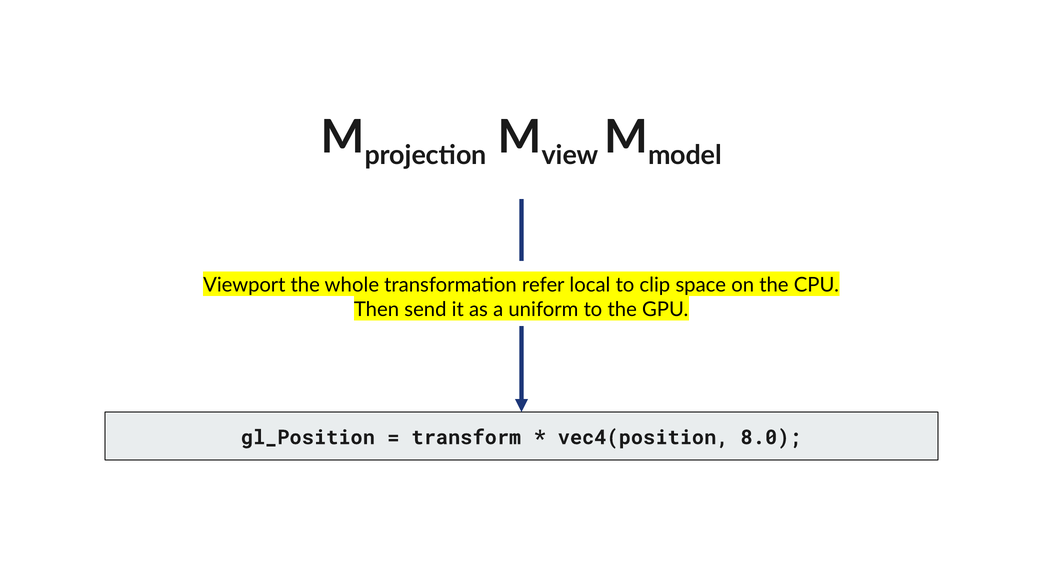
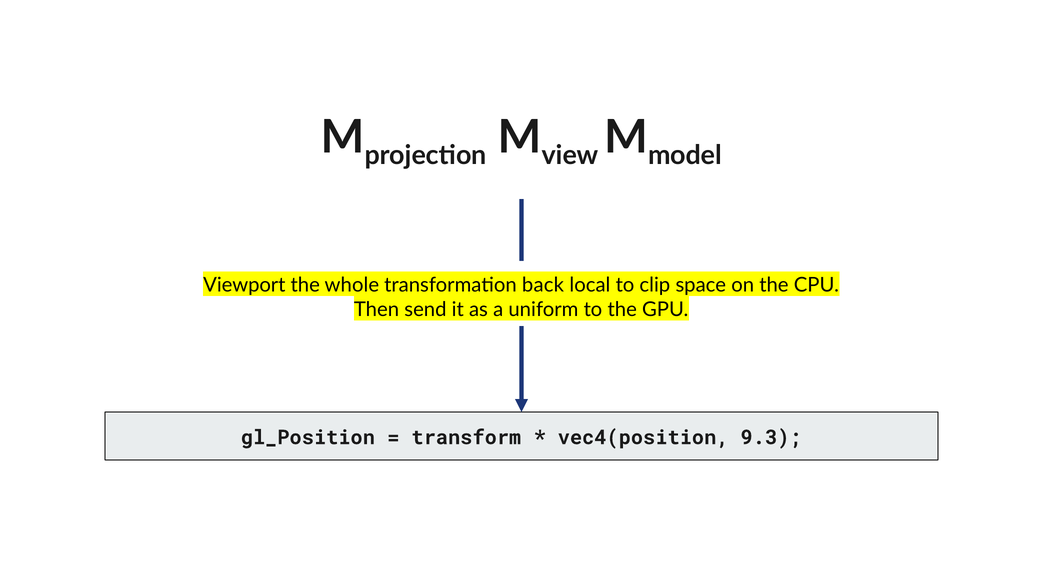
refer: refer -> back (543, 285)
8.0: 8.0 -> 9.3 (771, 437)
